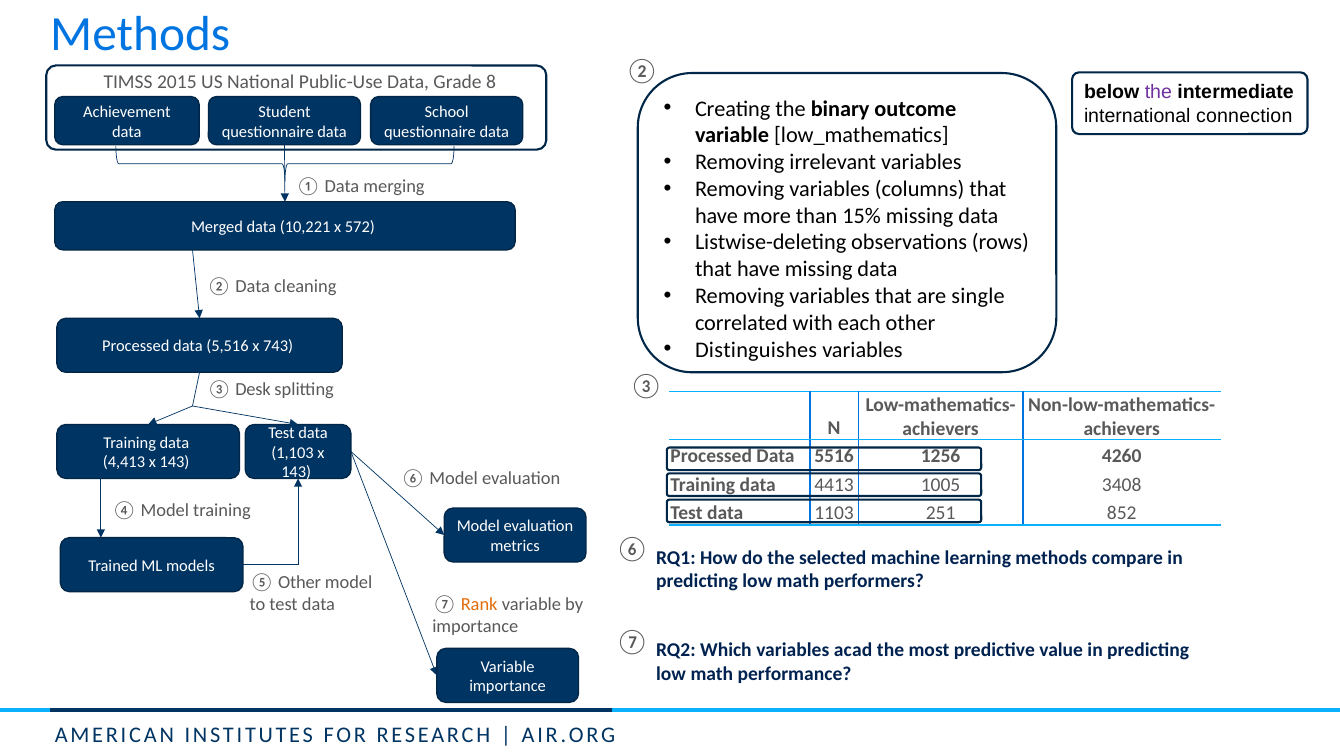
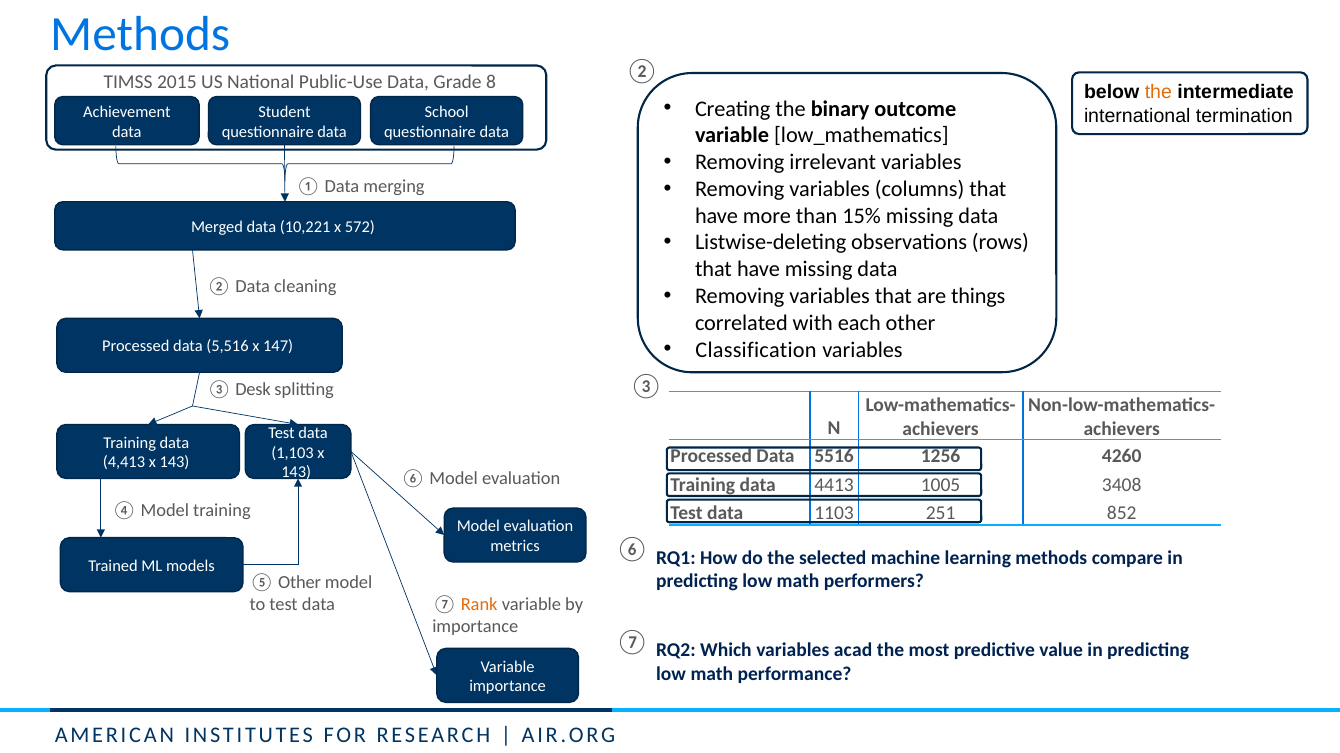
the colour: purple -> orange (1158, 93)
connection: connection -> termination (1244, 116)
single: single -> things (978, 296)
Distinguishes: Distinguishes -> Classification (756, 350)
743: 743 -> 147 (278, 347)
